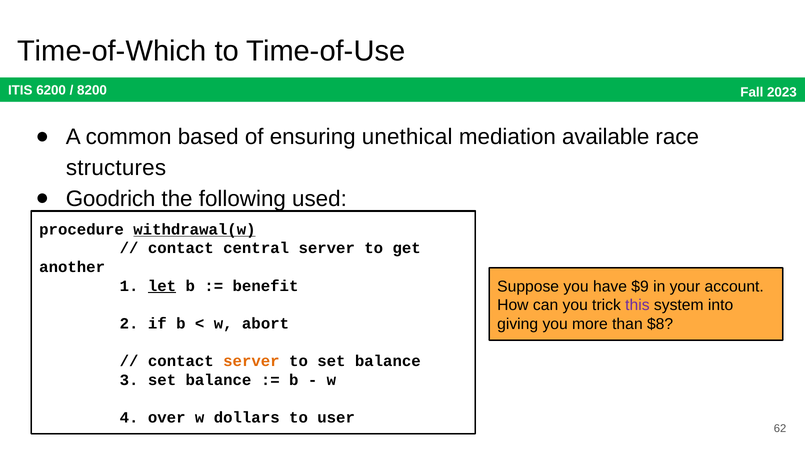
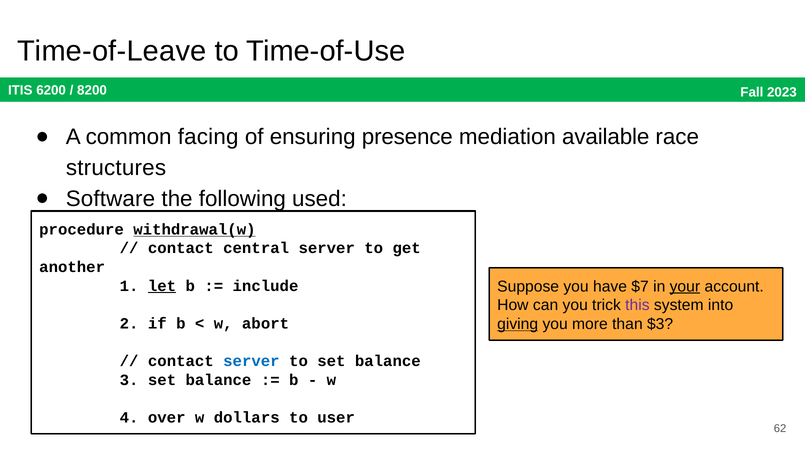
Time-of-Which: Time-of-Which -> Time-of-Leave (112, 51)
based: based -> facing (208, 137)
unethical: unethical -> presence (407, 137)
Goodrich: Goodrich -> Software (110, 199)
$9: $9 -> $7 (640, 286)
your underline: none -> present (685, 286)
benefit: benefit -> include (265, 286)
giving underline: none -> present (518, 324)
$8: $8 -> $3 (660, 324)
server colour: orange -> blue (251, 361)
